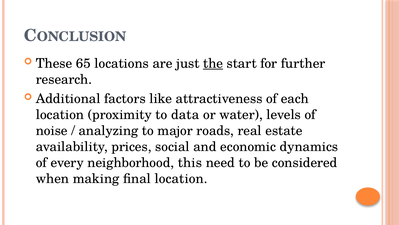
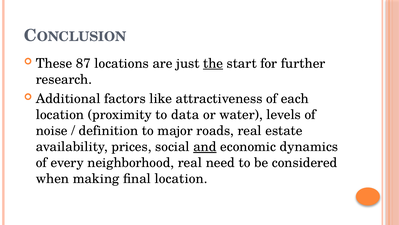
65: 65 -> 87 (83, 63)
analyzing: analyzing -> definition (108, 130)
and underline: none -> present (205, 146)
neighborhood this: this -> real (190, 162)
